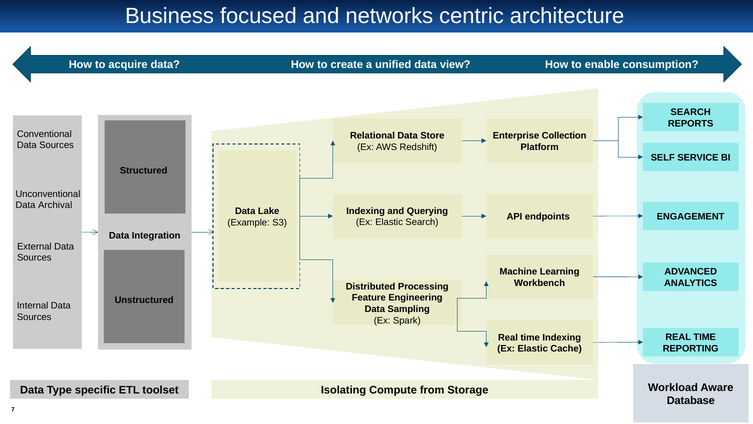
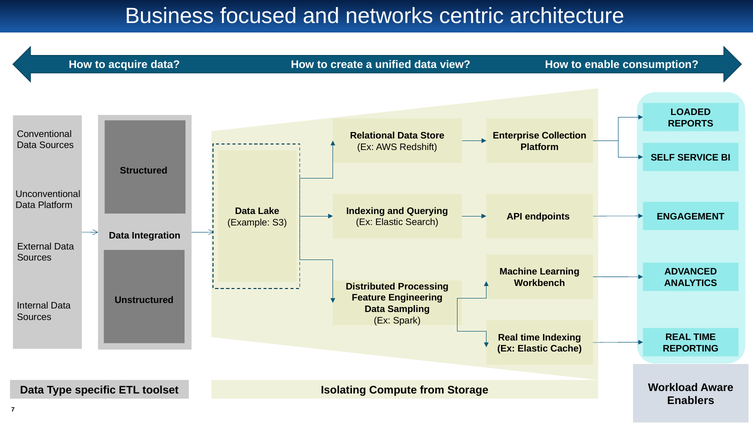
SEARCH: SEARCH -> LOADED (691, 112)
Data Archival: Archival -> Platform (55, 205)
Database: Database -> Enablers (691, 400)
